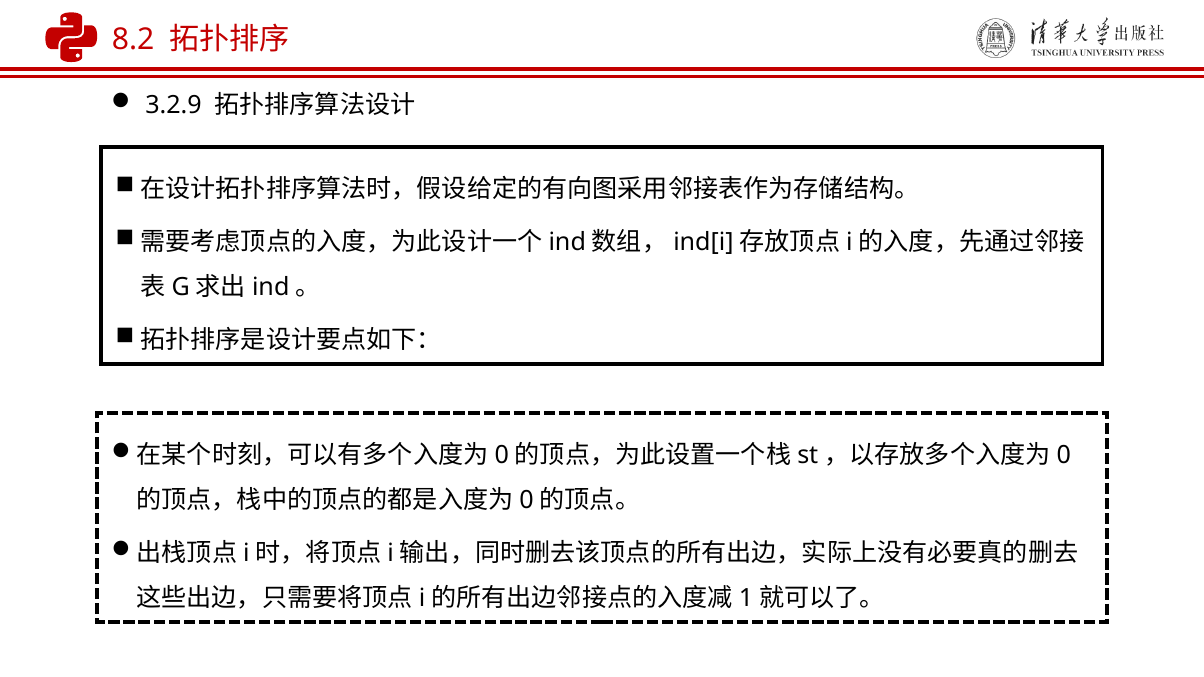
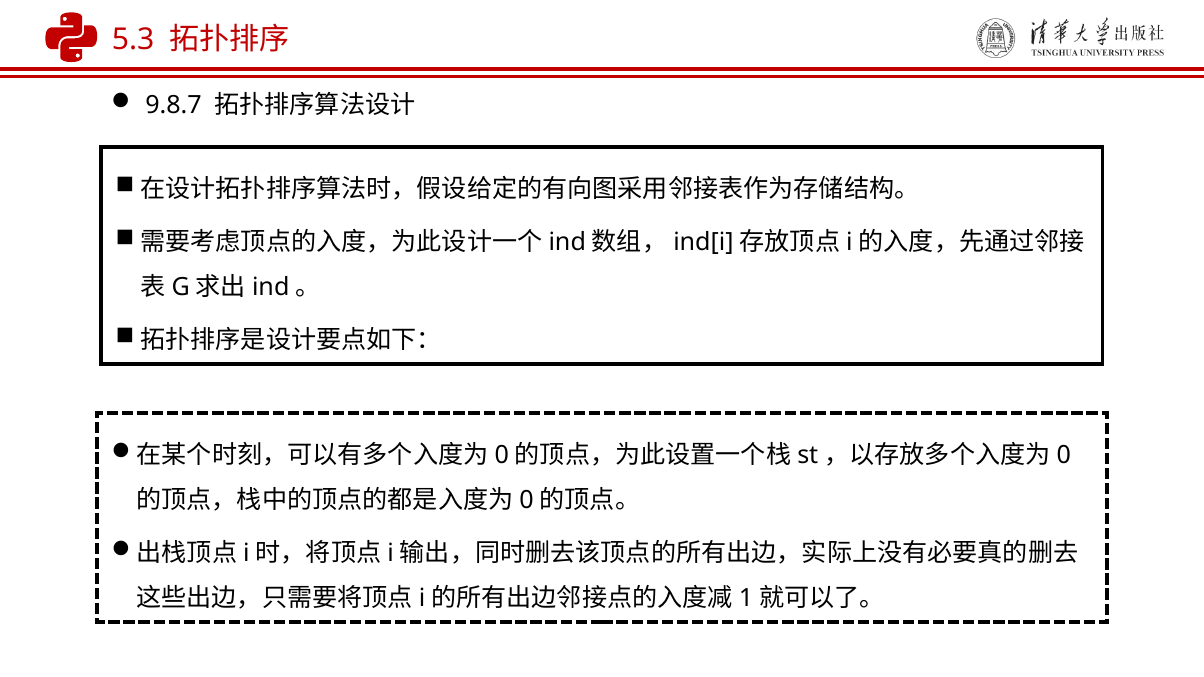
8.2: 8.2 -> 5.3 (133, 39)
3.2.9: 3.2.9 -> 9.8.7 (174, 105)
